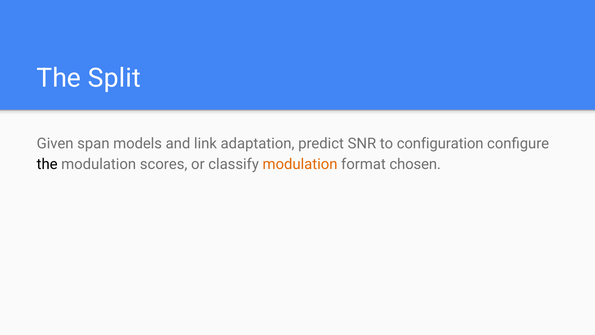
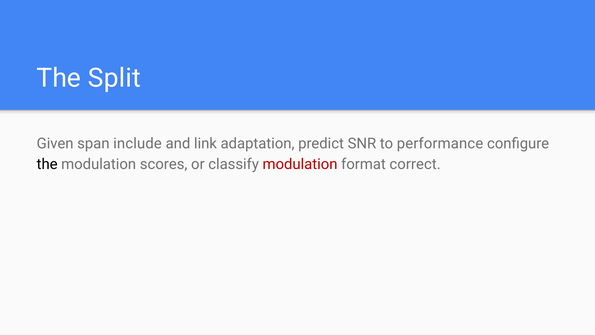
models: models -> include (137, 143)
configuration: configuration -> performance (440, 143)
modulation colour: orange -> red (300, 164)
chosen: chosen -> correct (415, 164)
